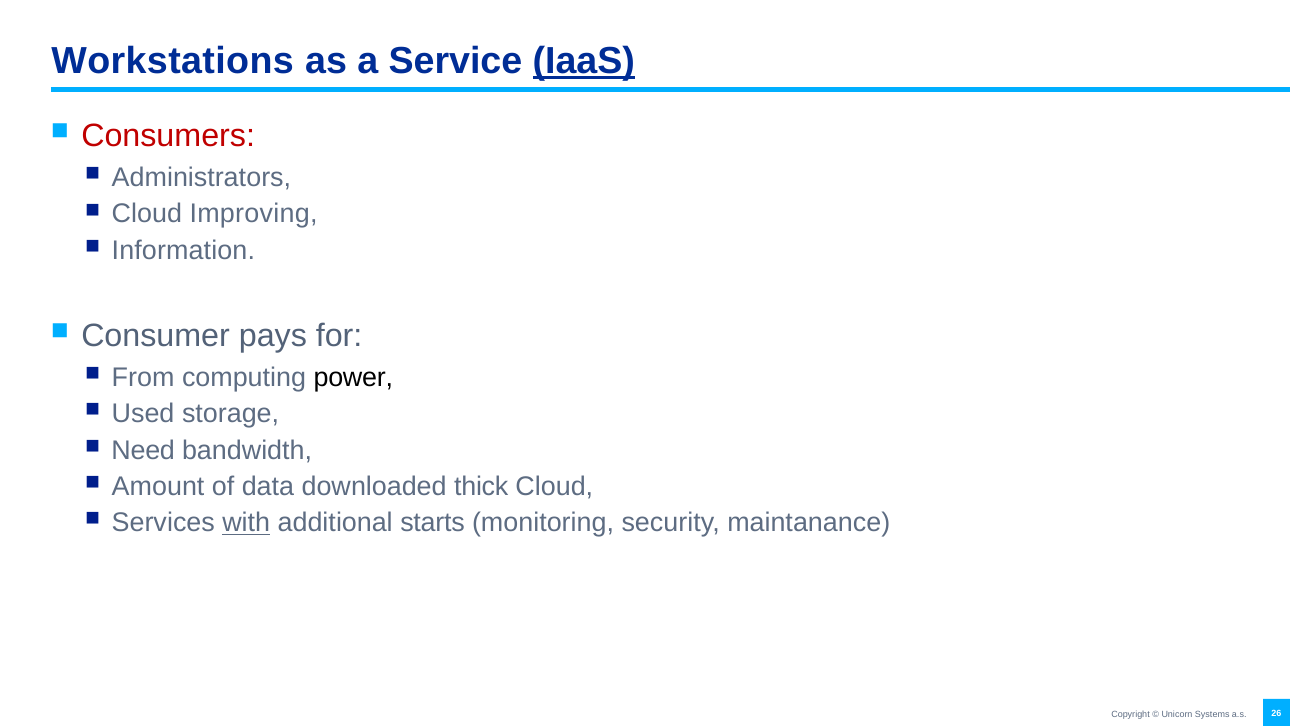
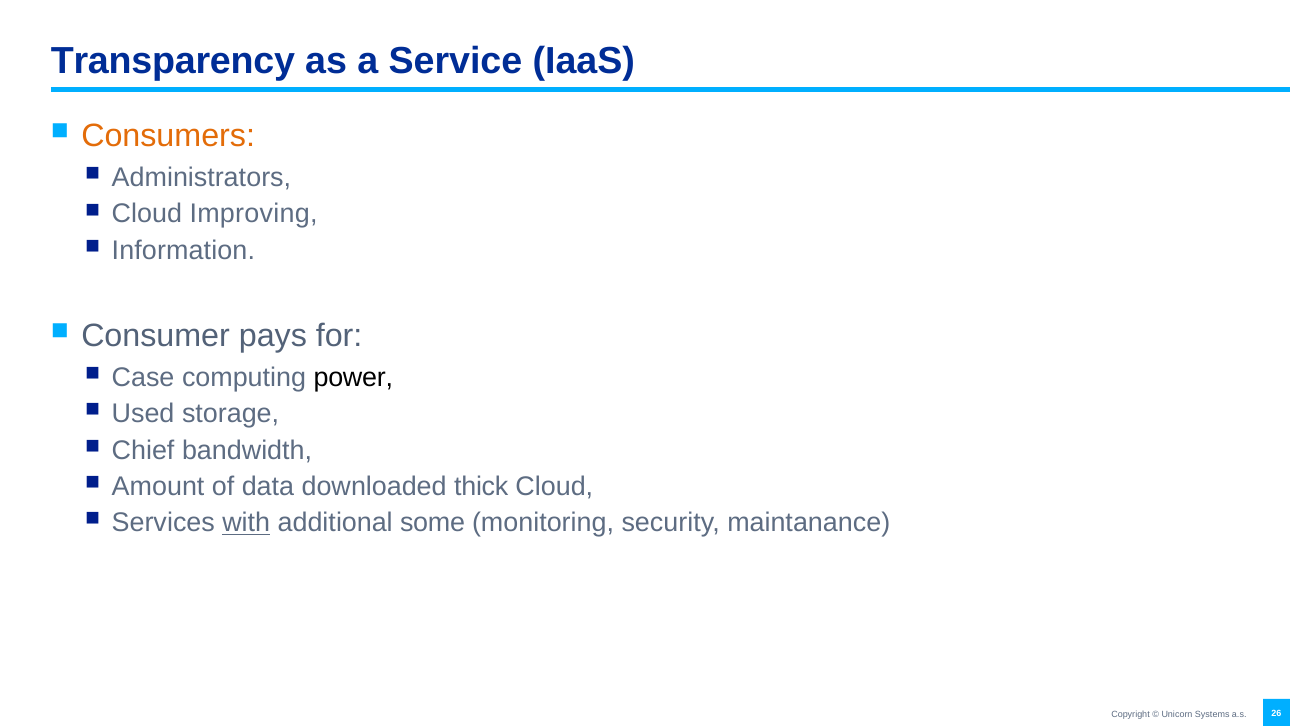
Workstations: Workstations -> Transparency (173, 61)
IaaS underline: present -> none (584, 61)
Consumers colour: red -> orange (168, 136)
From: From -> Case (143, 377)
Need: Need -> Chief (143, 450)
starts: starts -> some (433, 523)
